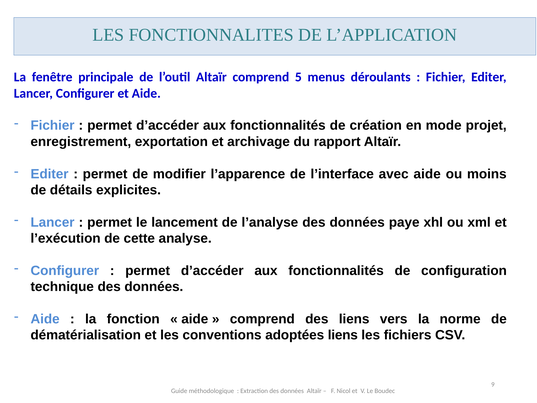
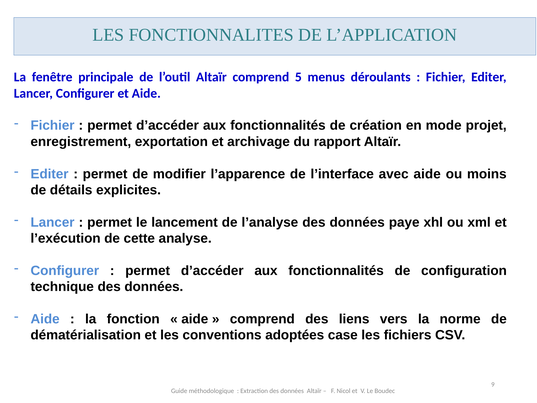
adoptées liens: liens -> case (343, 335)
